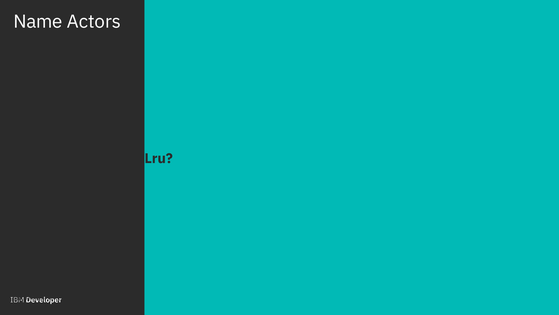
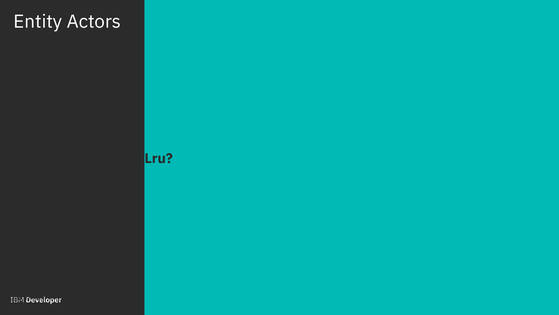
Name: Name -> Entity (38, 22)
